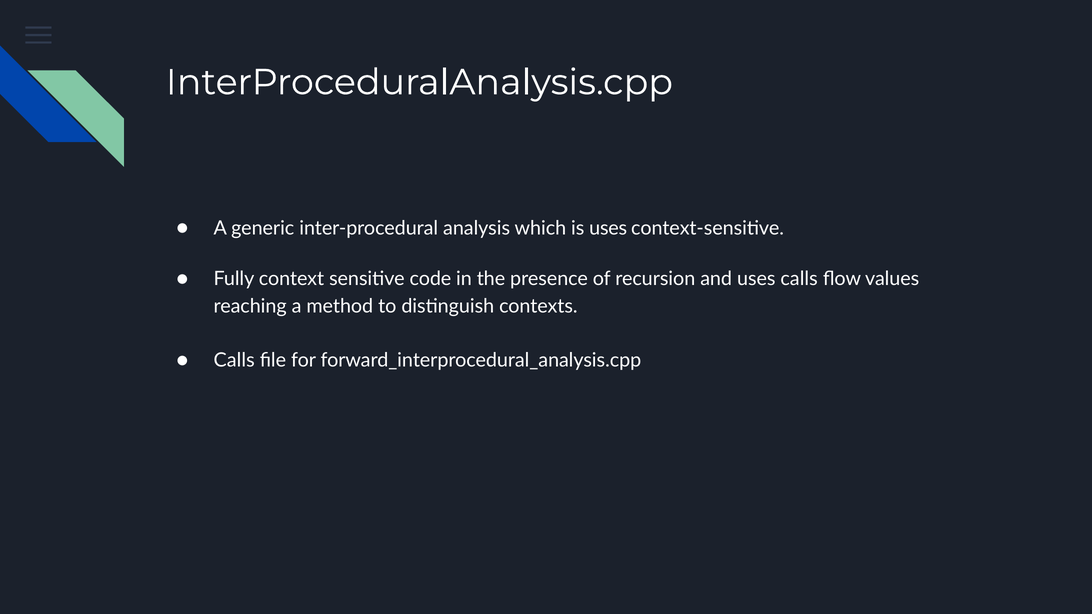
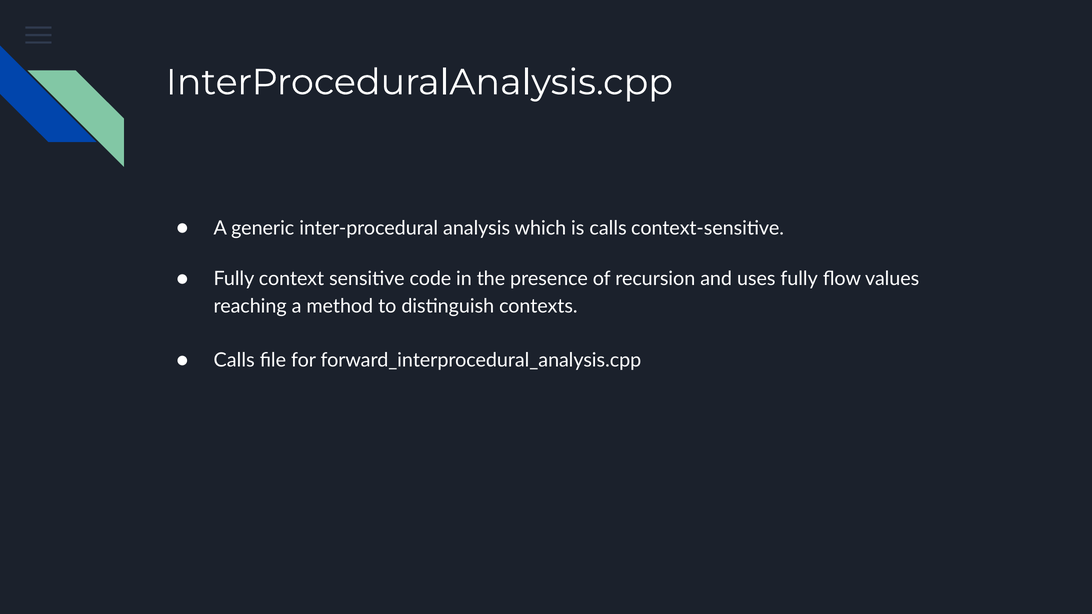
is uses: uses -> calls (608, 228)
uses calls: calls -> fully (799, 279)
